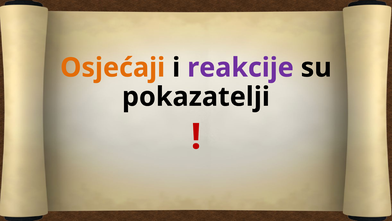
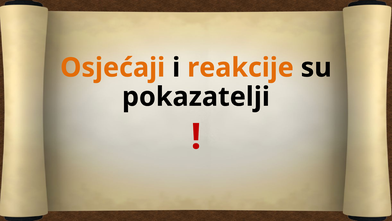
reakcije colour: purple -> orange (241, 68)
